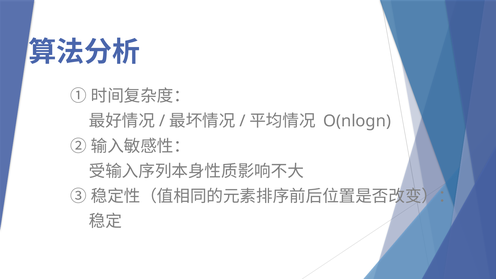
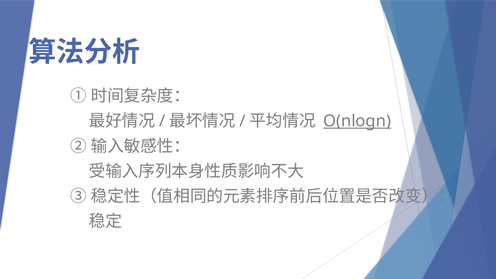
O(nlogn underline: none -> present (357, 121)
